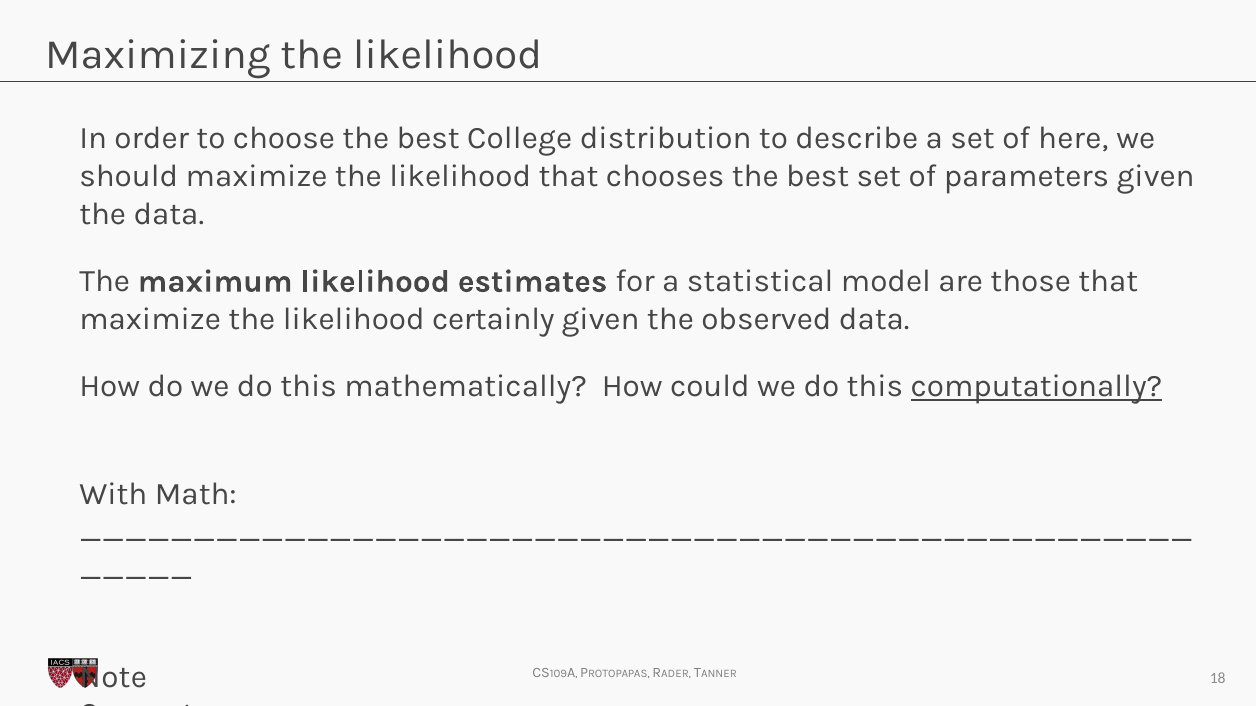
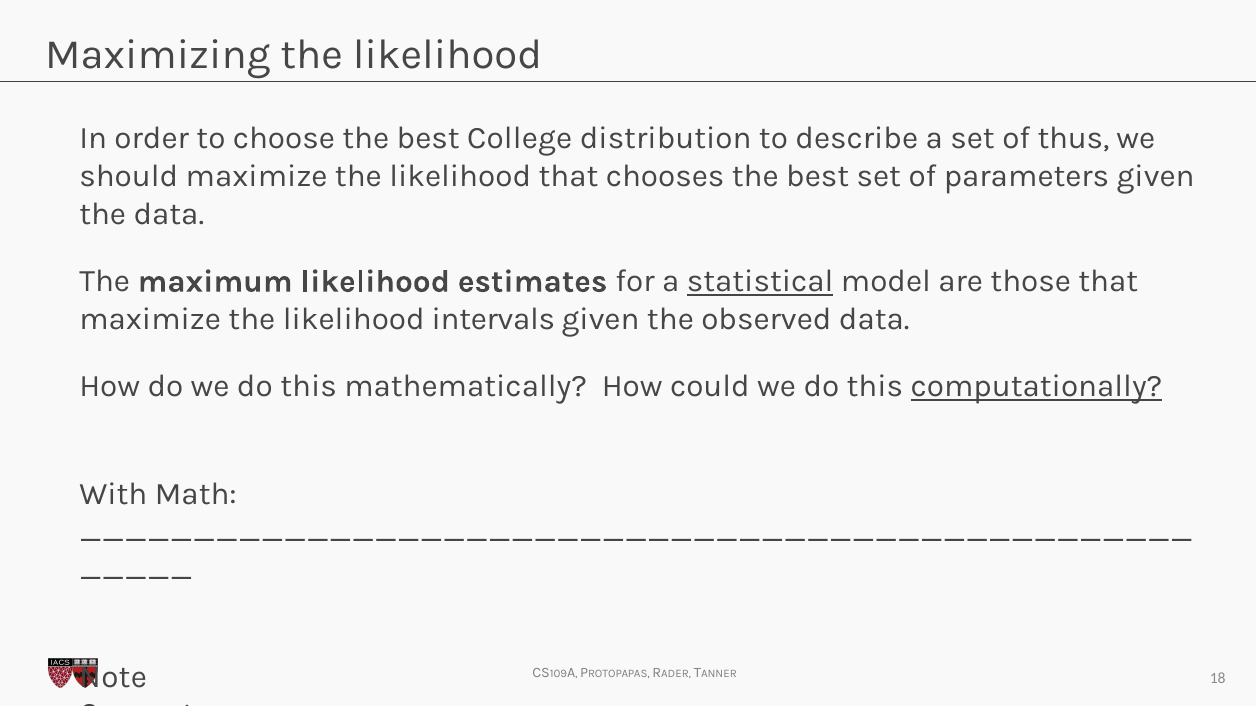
here: here -> thus (1073, 139)
statistical underline: none -> present (760, 282)
certainly: certainly -> intervals (493, 319)
